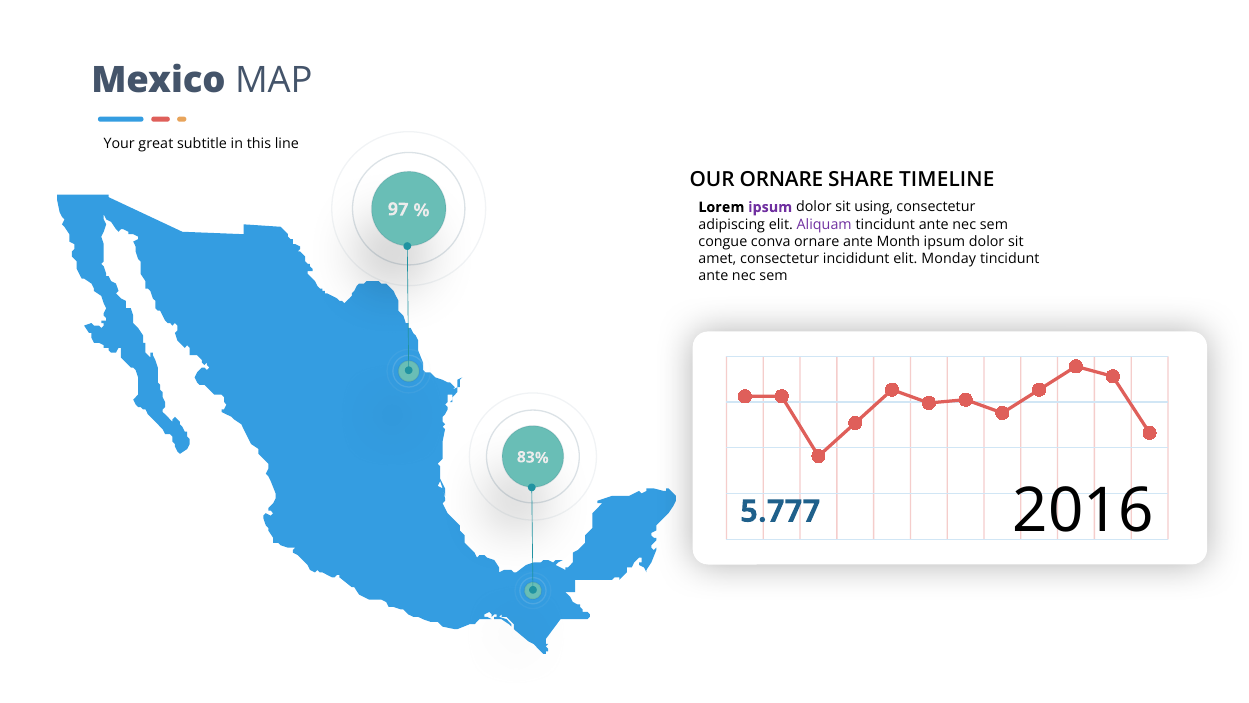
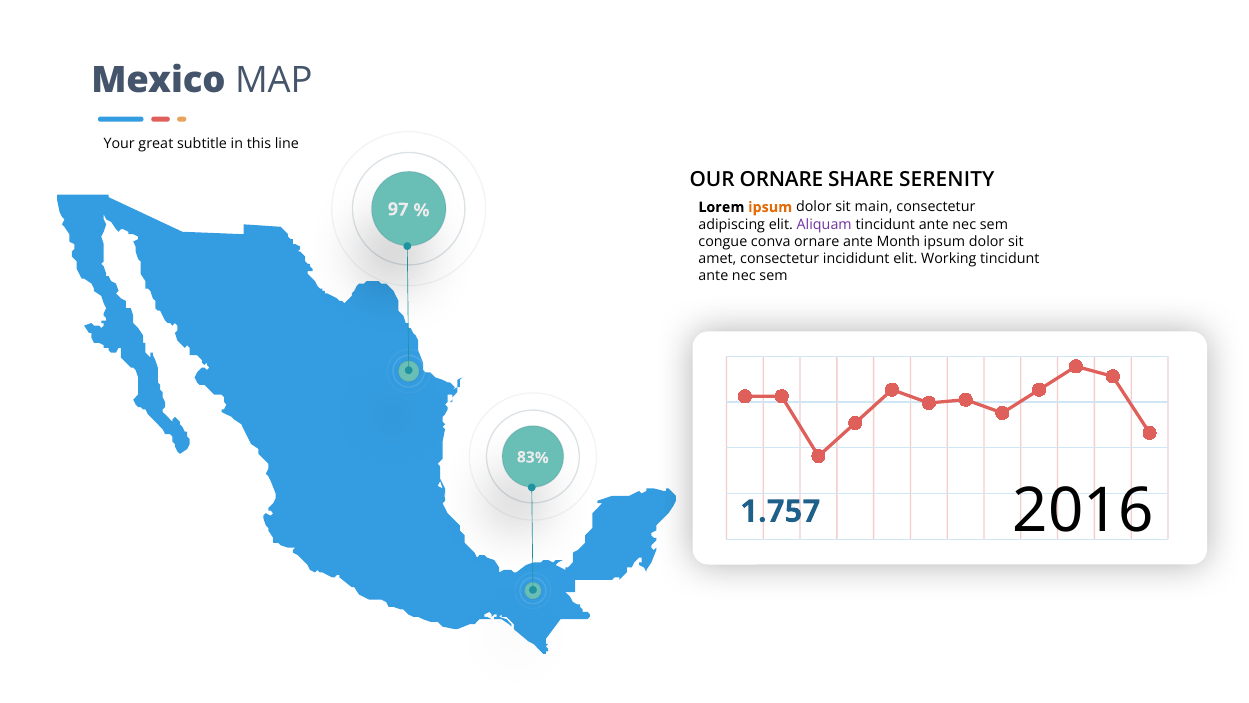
TIMELINE: TIMELINE -> SERENITY (947, 180)
ipsum colour: purple -> orange (770, 207)
using: using -> main (874, 207)
Monday: Monday -> Working (949, 259)
5.777: 5.777 -> 1.757 (780, 511)
